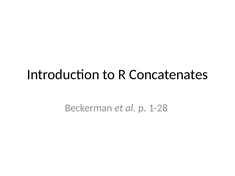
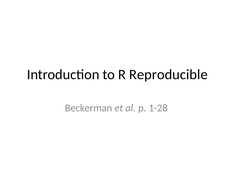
Concatenates: Concatenates -> Reproducible (168, 75)
